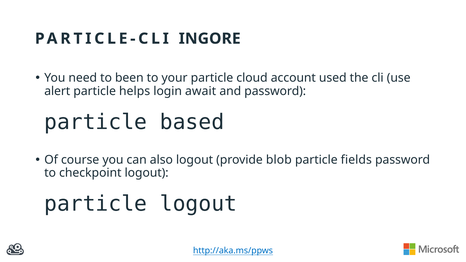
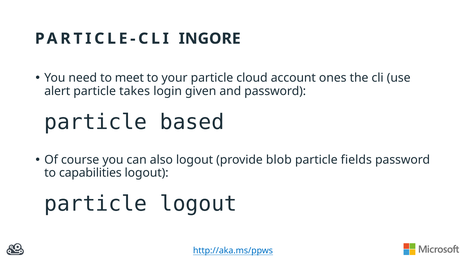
been: been -> meet (129, 78)
used: used -> ones (333, 78)
helps: helps -> takes (135, 91)
await: await -> given (201, 91)
checkpoint: checkpoint -> capabilities (90, 173)
